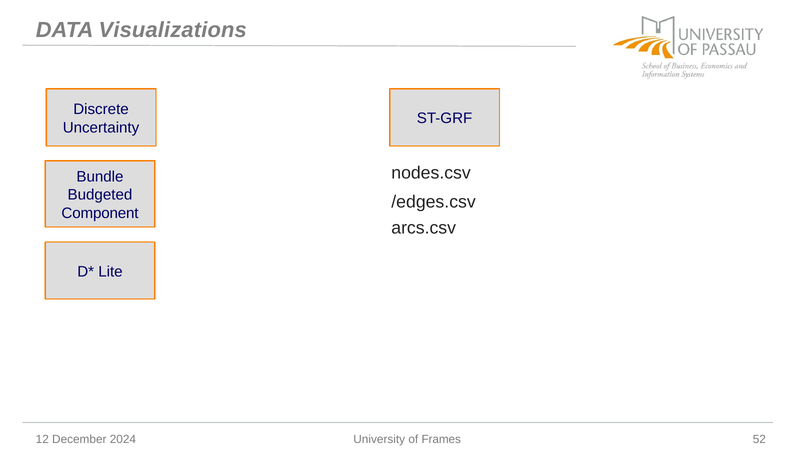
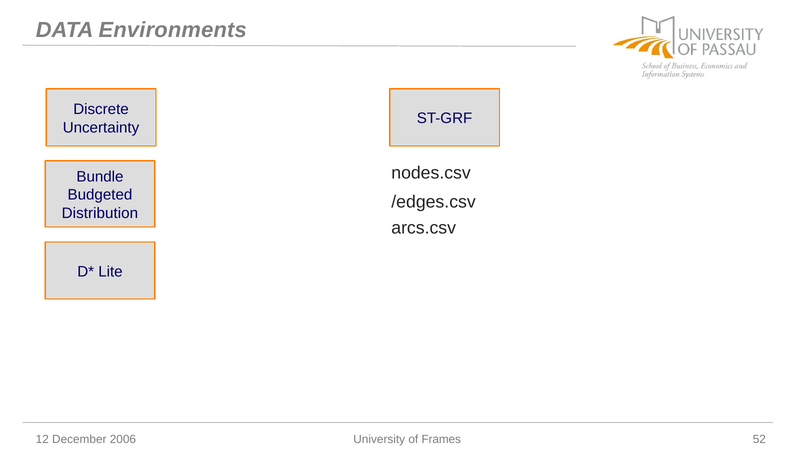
Visualizations: Visualizations -> Environments (173, 30)
Component: Component -> Distribution (100, 213)
2024: 2024 -> 2006 (123, 440)
